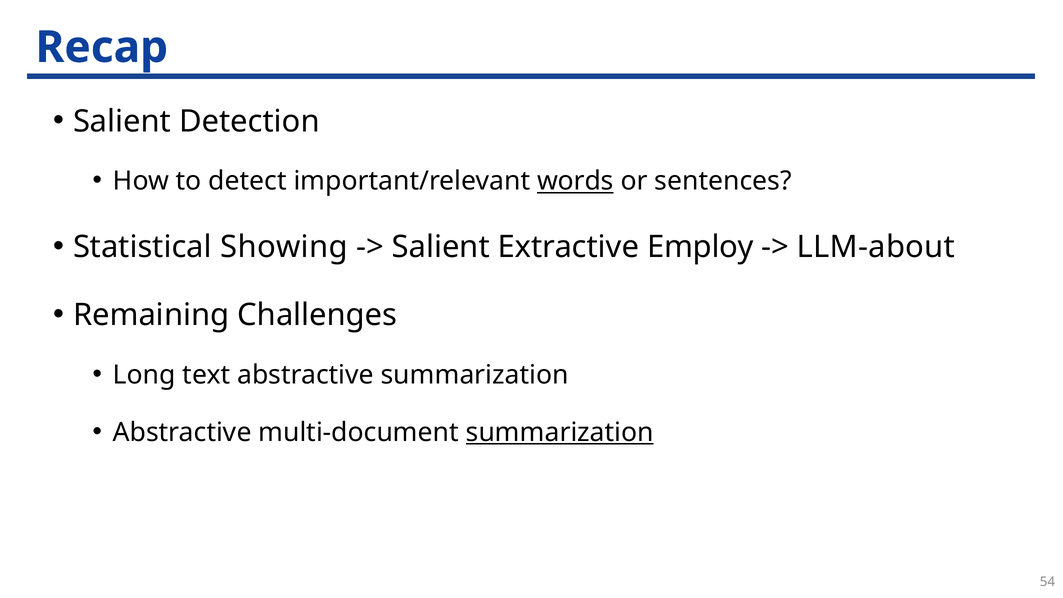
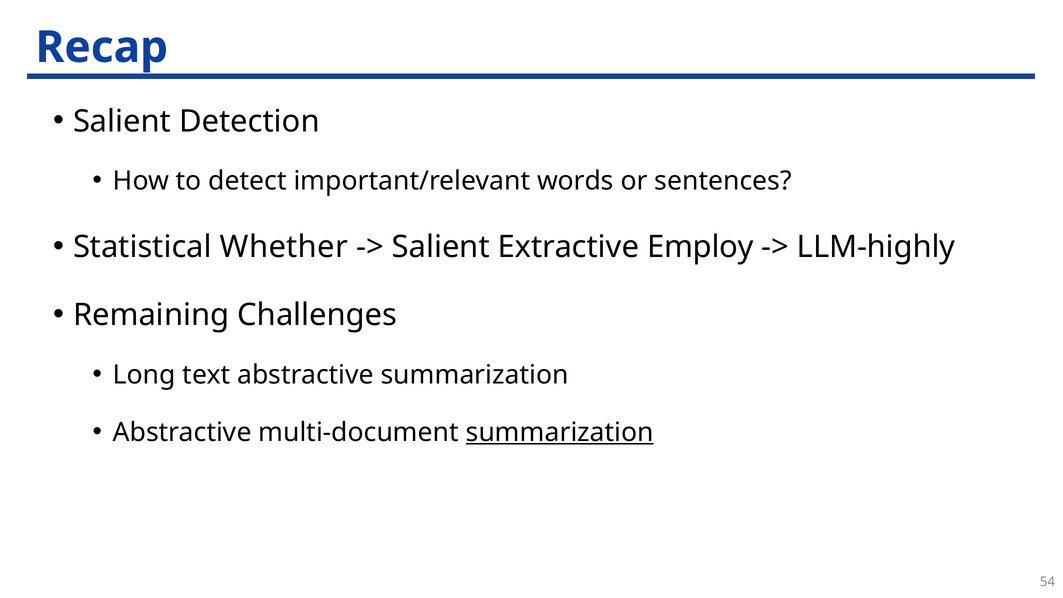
words underline: present -> none (575, 181)
Showing: Showing -> Whether (284, 247)
LLM-about: LLM-about -> LLM-highly (876, 247)
